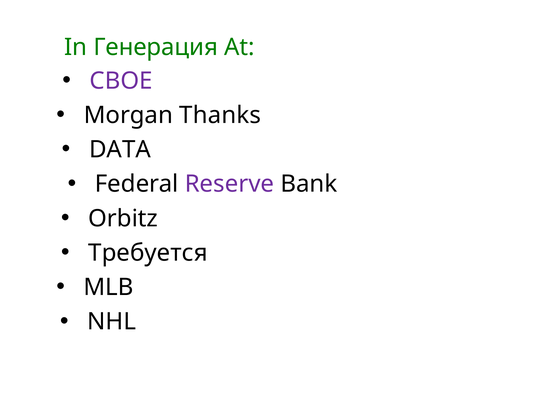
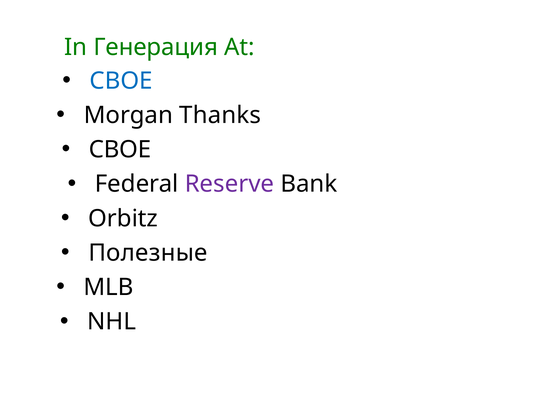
CBOE colour: purple -> blue (121, 81)
DATA: DATA -> CBOE (120, 150)
Требуется: Требуется -> Полезные (148, 253)
